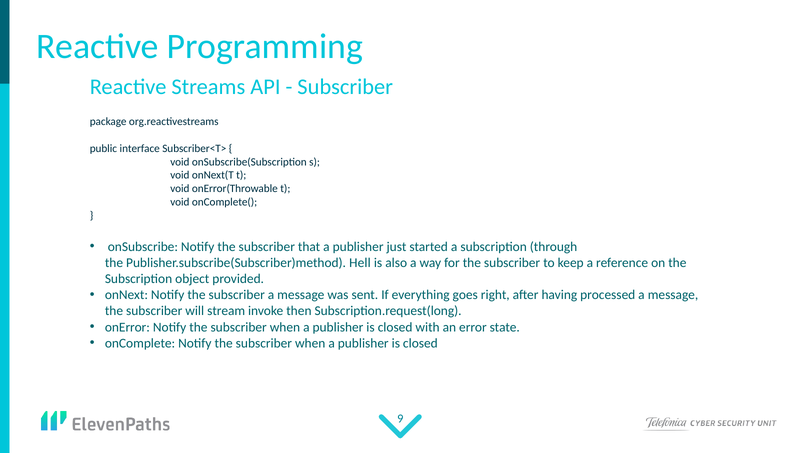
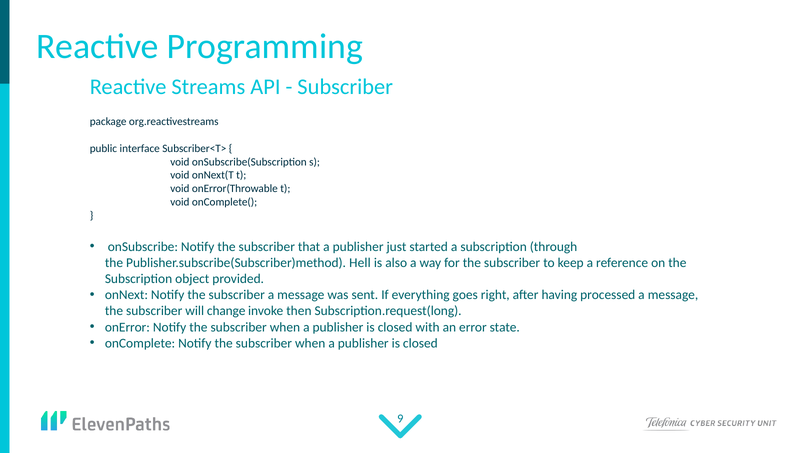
stream: stream -> change (226, 311)
